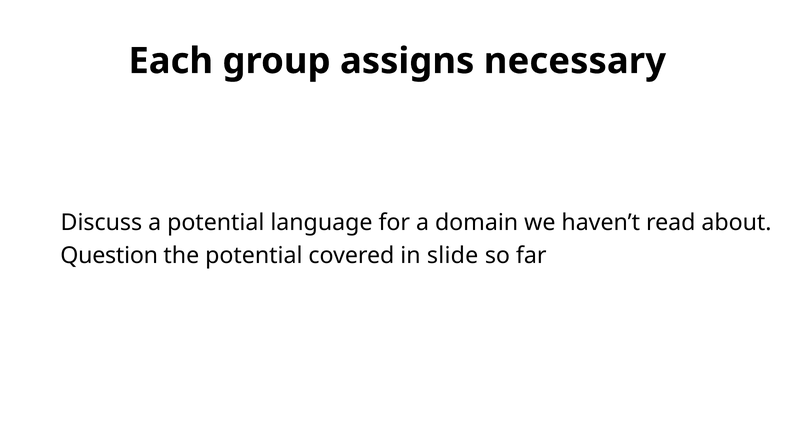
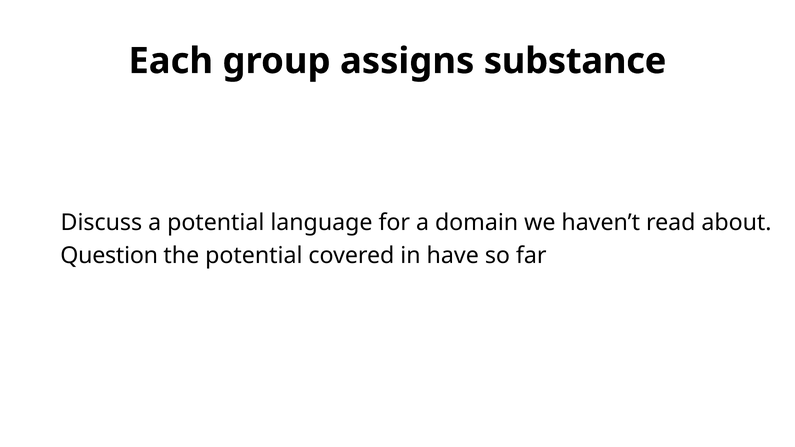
necessary: necessary -> substance (575, 61)
slide: slide -> have (453, 256)
